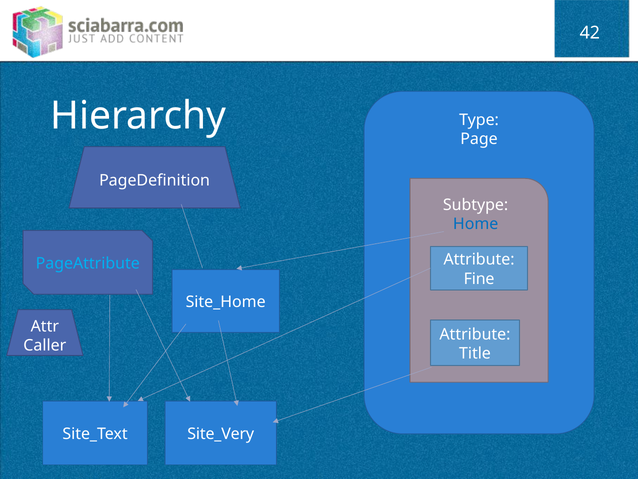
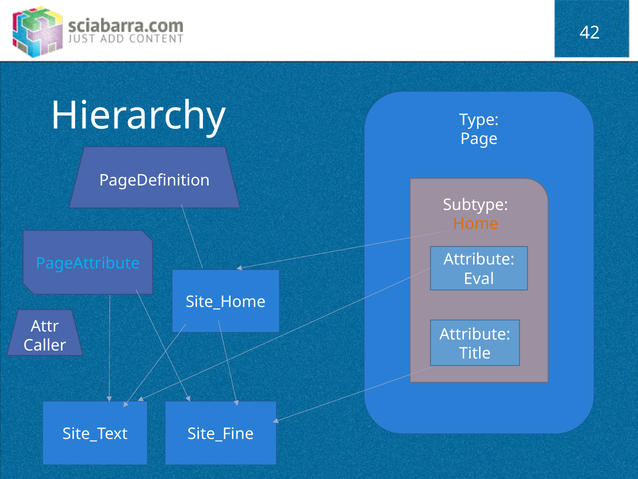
Home colour: blue -> orange (476, 224)
Fine: Fine -> Eval (479, 279)
Site_Very: Site_Very -> Site_Fine (221, 433)
